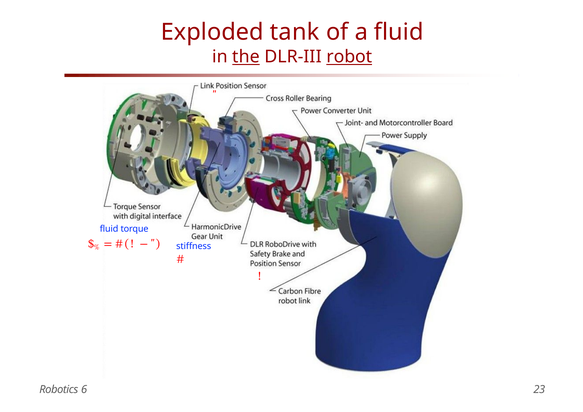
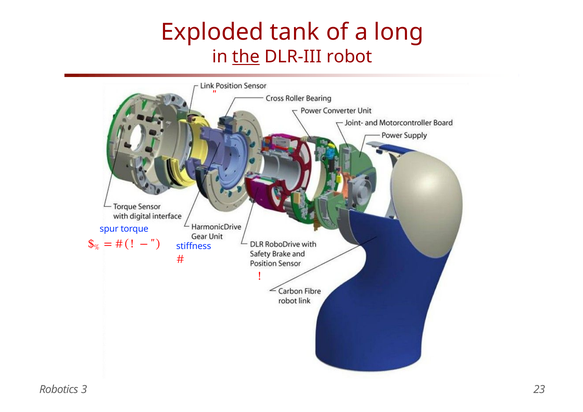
a fluid: fluid -> long (399, 32)
robot underline: present -> none (349, 57)
fluid: fluid -> spur (109, 229)
6: 6 -> 3 (84, 390)
